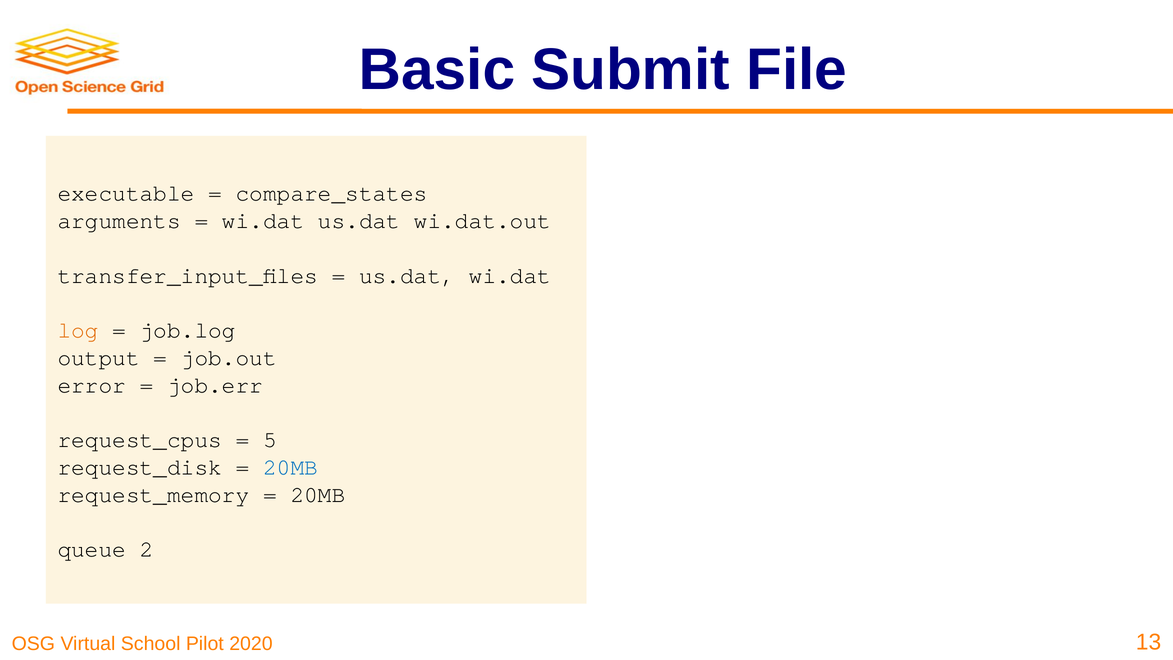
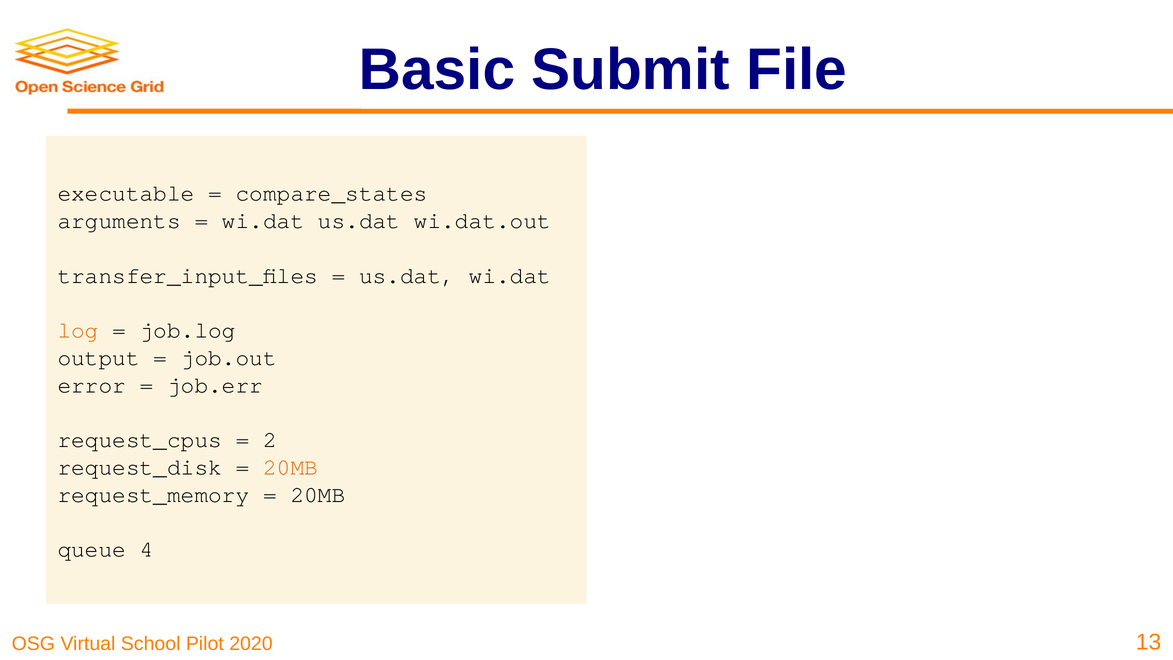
5: 5 -> 2 (270, 440)
20MB colour: blue -> orange (291, 467)
2: 2 -> 4 (147, 549)
